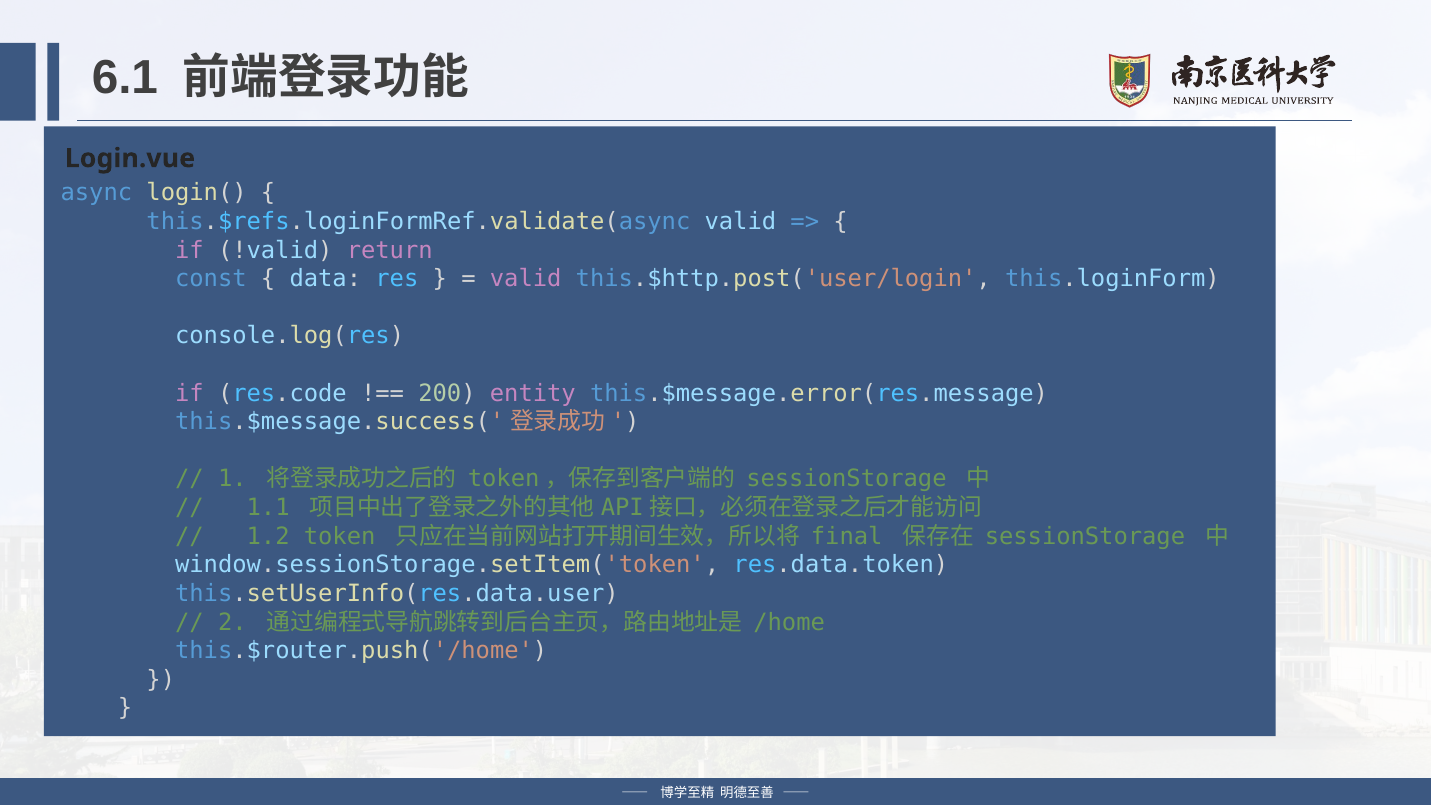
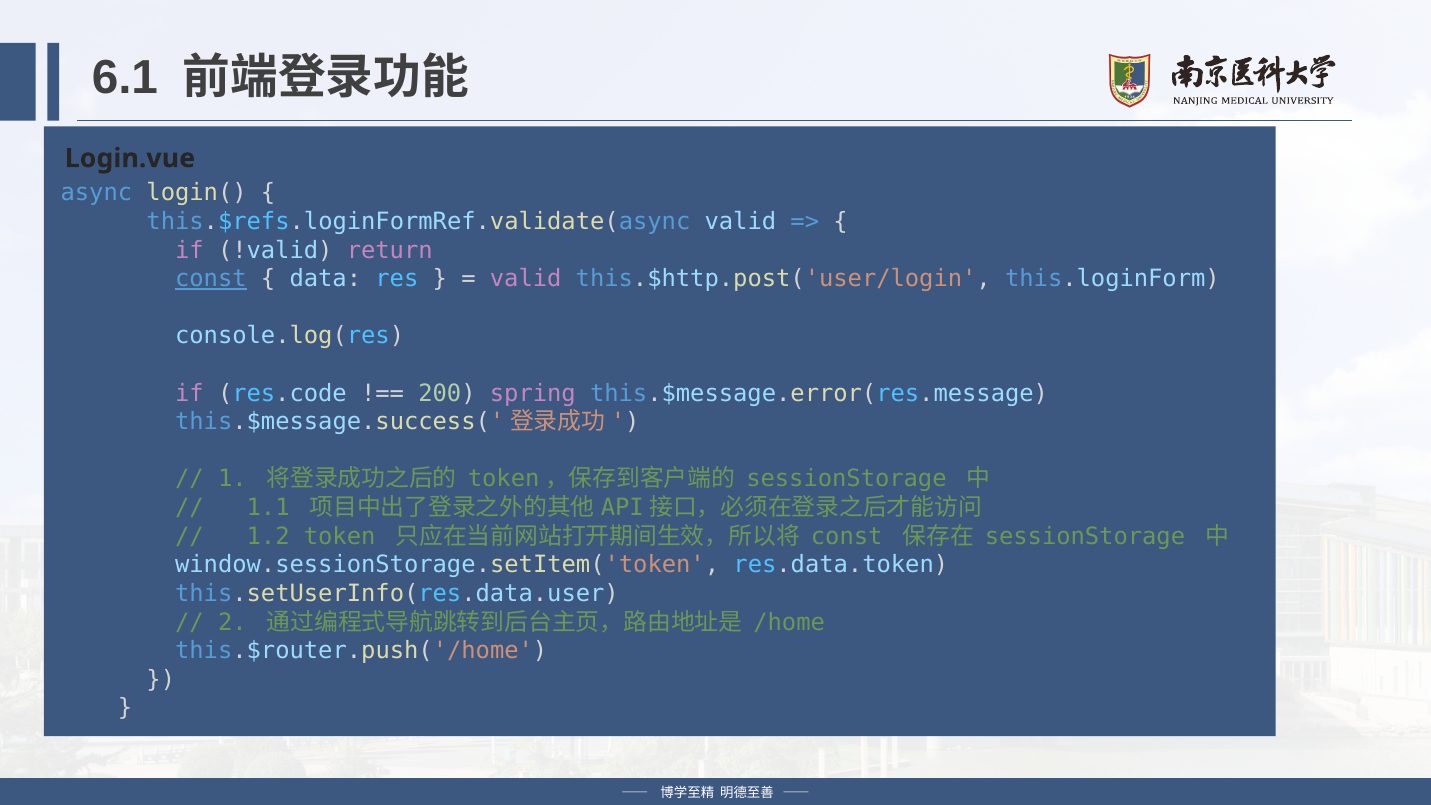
const underline: none -> present (211, 279)
entity: entity -> spring (533, 393)
final: final -> const (847, 536)
